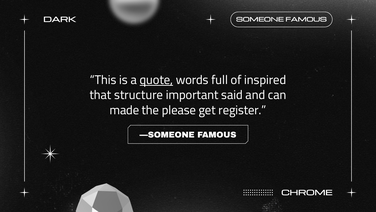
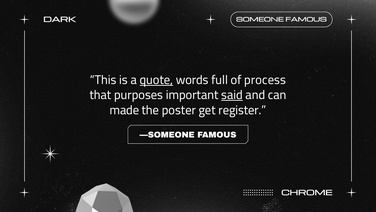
inspired: inspired -> process (265, 80)
structure: structure -> purposes (139, 95)
said underline: none -> present (232, 95)
please: please -> poster (179, 110)
